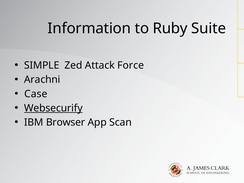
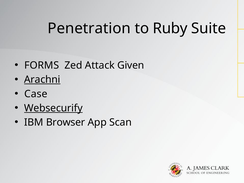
Information: Information -> Penetration (89, 28)
SIMPLE: SIMPLE -> FORMS (42, 65)
Force: Force -> Given (131, 65)
Arachni underline: none -> present (42, 80)
